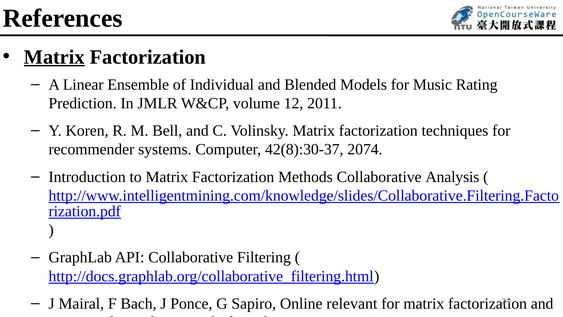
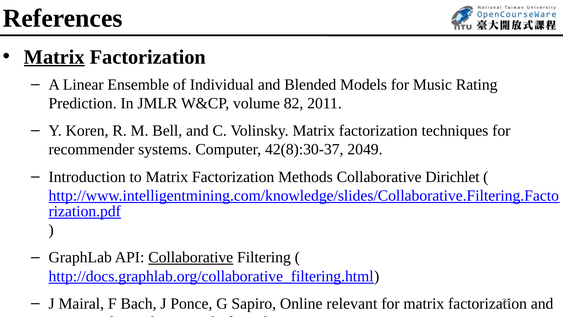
12: 12 -> 82 (294, 103)
2074: 2074 -> 2049 (365, 149)
Analysis: Analysis -> Dirichlet (452, 177)
Collaborative underline: none -> present (191, 257)
